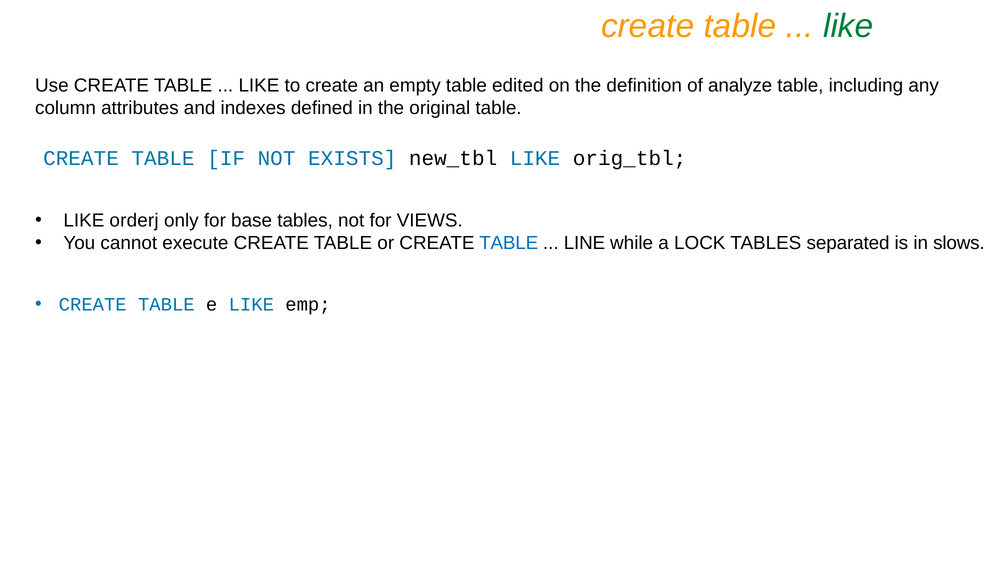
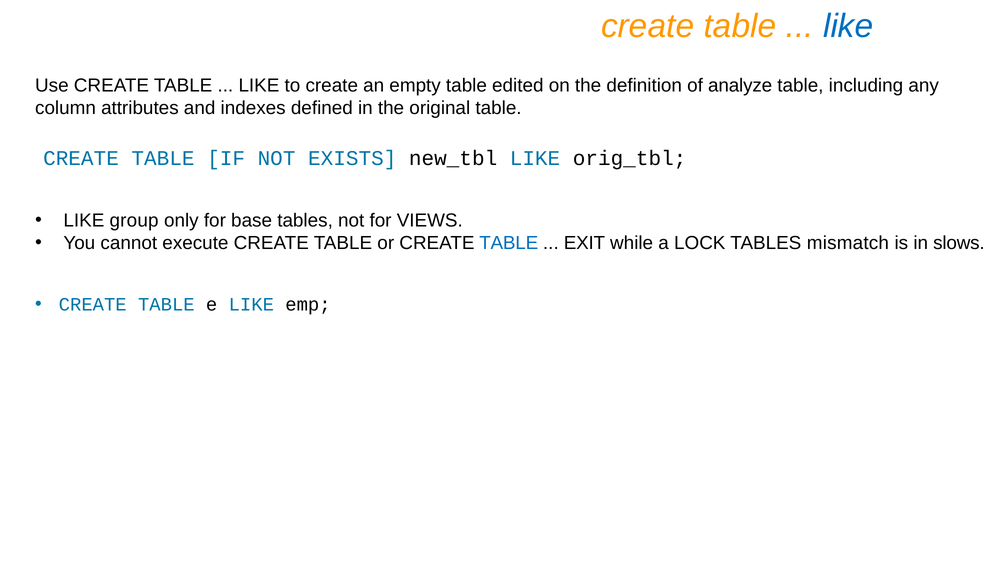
like colour: green -> blue (848, 26)
orderj: orderj -> group (134, 221)
LINE: LINE -> EXIT (584, 243)
separated: separated -> mismatch (848, 243)
